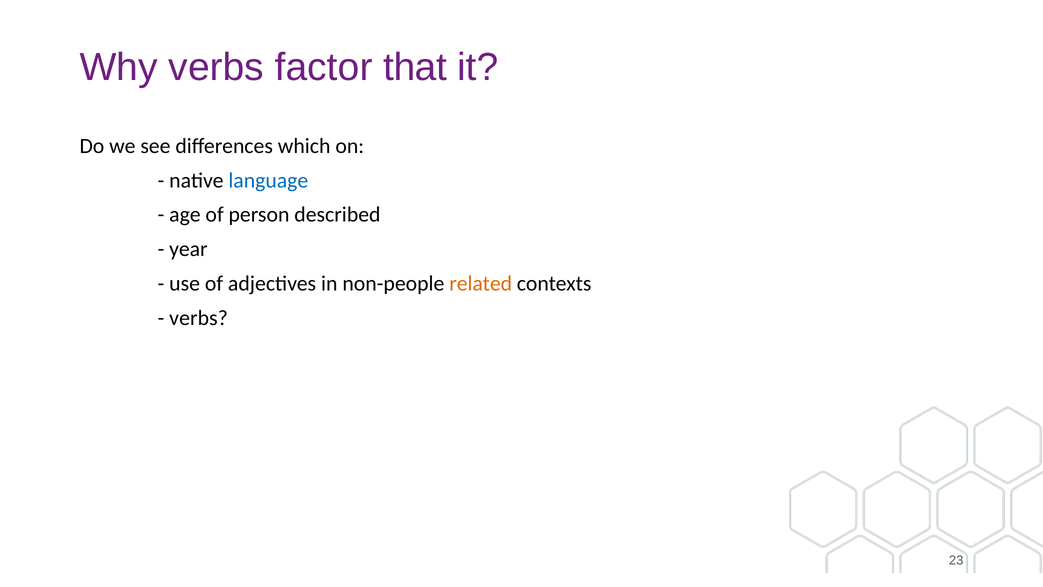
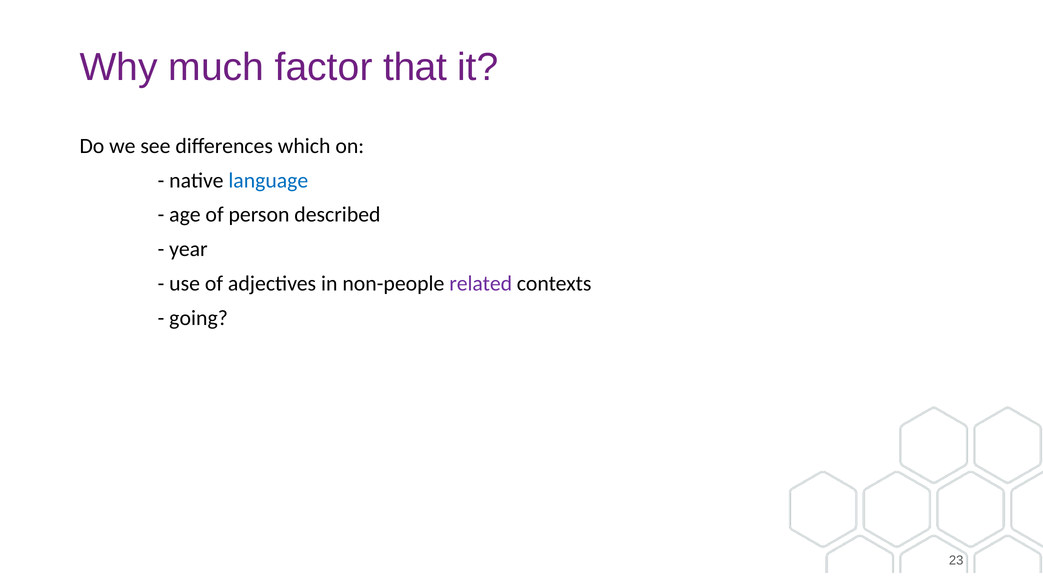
Why verbs: verbs -> much (216, 67)
related colour: orange -> purple (481, 283)
verbs: verbs -> going (199, 318)
